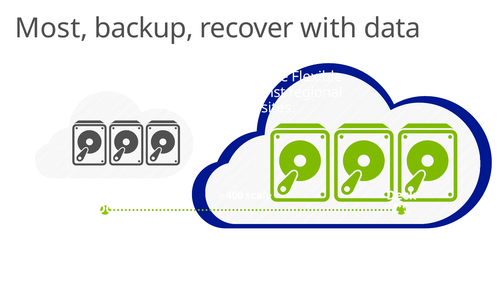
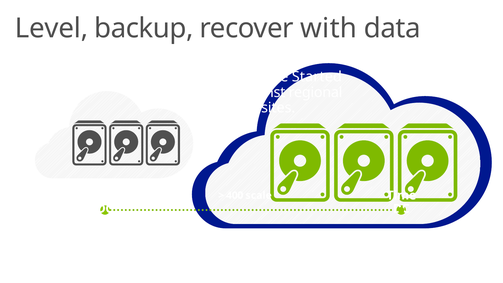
Most: Most -> Level (52, 28)
Flexible: Flexible -> Started (317, 77)
Deck: Deck -> Time (401, 195)
